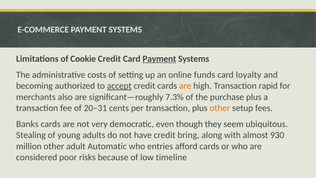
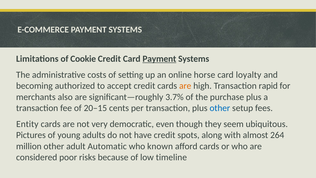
funds: funds -> horse (205, 75)
accept underline: present -> none (119, 86)
7.3%: 7.3% -> 3.7% (175, 97)
20–31: 20–31 -> 20–15 (95, 108)
other colour: orange -> blue (220, 108)
Banks: Banks -> Entity (27, 124)
Stealing: Stealing -> Pictures (31, 135)
bring: bring -> spots (188, 135)
930: 930 -> 264 (277, 135)
entries: entries -> known (160, 146)
